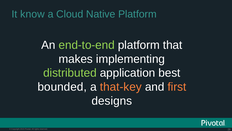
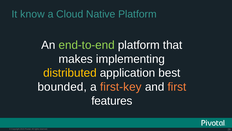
distributed colour: light green -> yellow (70, 73)
that-key: that-key -> first-key (121, 87)
designs: designs -> features (112, 101)
